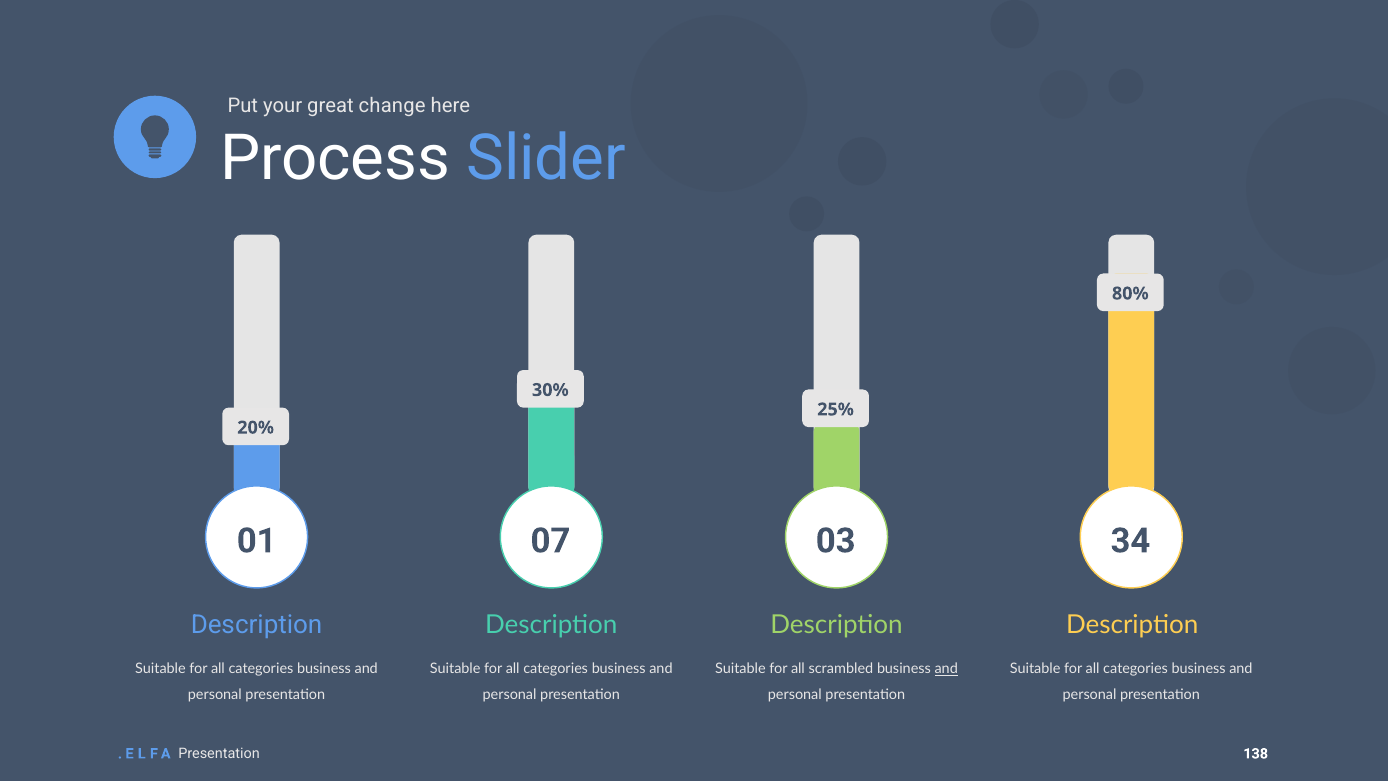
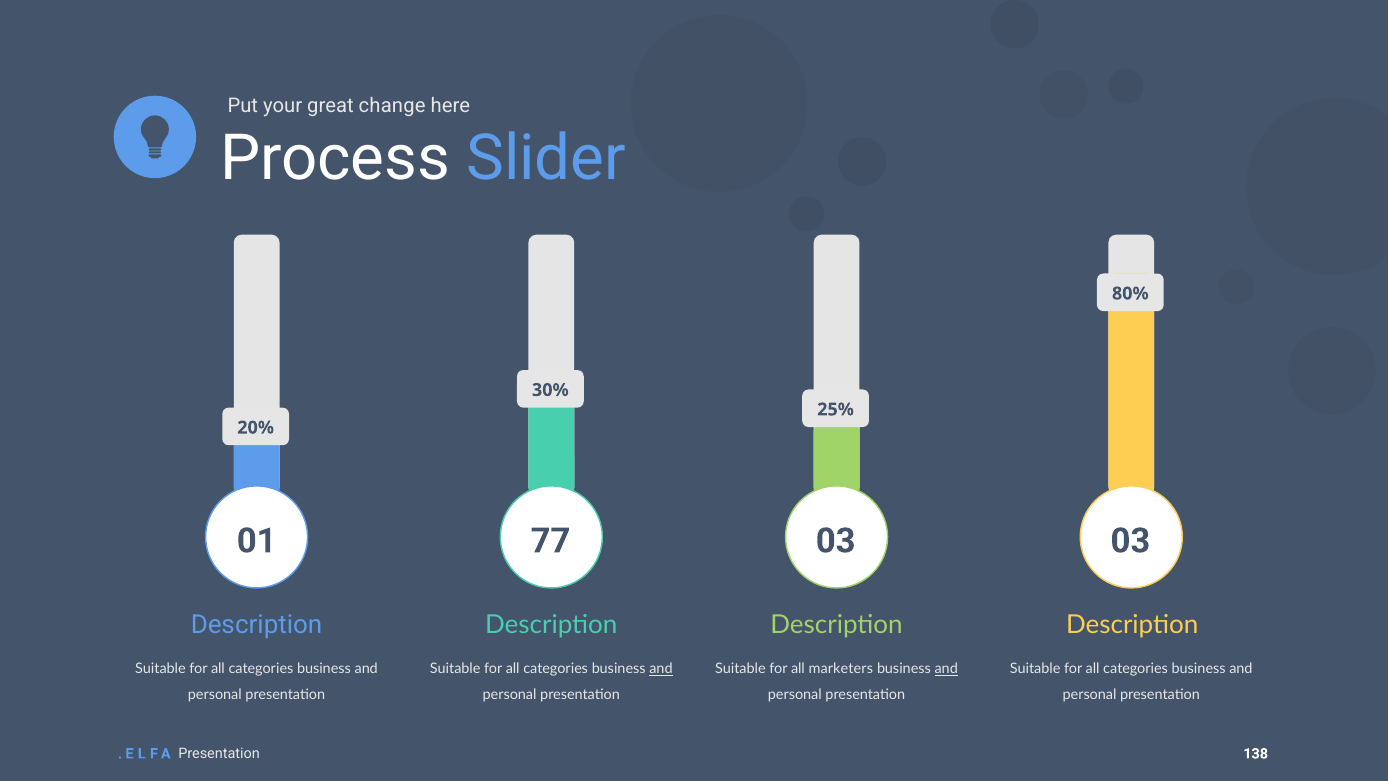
07: 07 -> 77 (550, 541)
03 34: 34 -> 03 (1130, 541)
and underline: none -> present (661, 669)
scrambled: scrambled -> marketers (841, 669)
